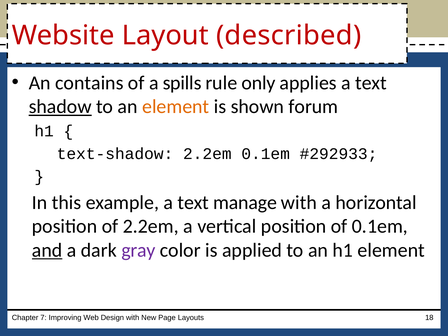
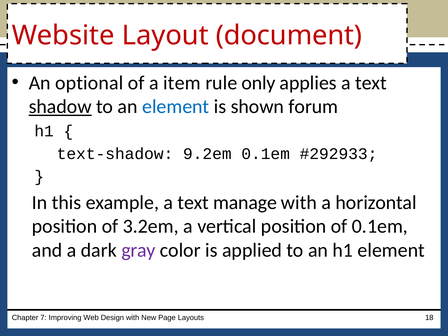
described: described -> document (289, 36)
contains: contains -> optional (89, 83)
spills: spills -> item (182, 83)
element colour: orange -> blue (176, 107)
text-shadow 2.2em: 2.2em -> 9.2em (207, 154)
of 2.2em: 2.2em -> 3.2em (151, 226)
and underline: present -> none (47, 250)
